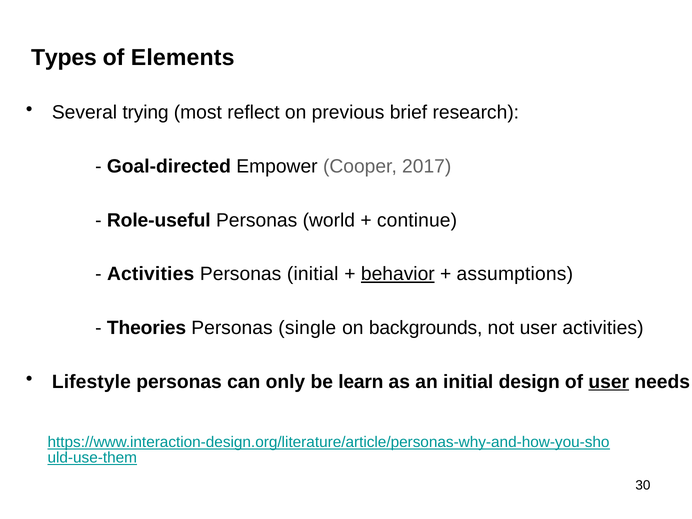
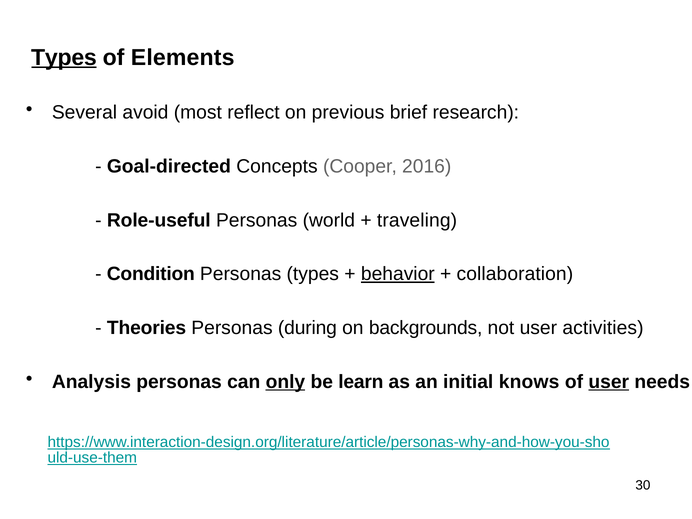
Types underline: none -> present (64, 57)
trying: trying -> avoid (145, 112)
Empower: Empower -> Concepts (277, 166)
2017: 2017 -> 2016 (427, 166)
continue: continue -> traveling (417, 220)
Activities: Activities -> Condition (151, 274)
Personas initial: initial -> types (313, 274)
assumptions: assumptions -> collaboration (515, 274)
single: single -> during (307, 328)
Lifestyle: Lifestyle -> Analysis (91, 382)
only underline: none -> present (285, 382)
design: design -> knows (529, 382)
